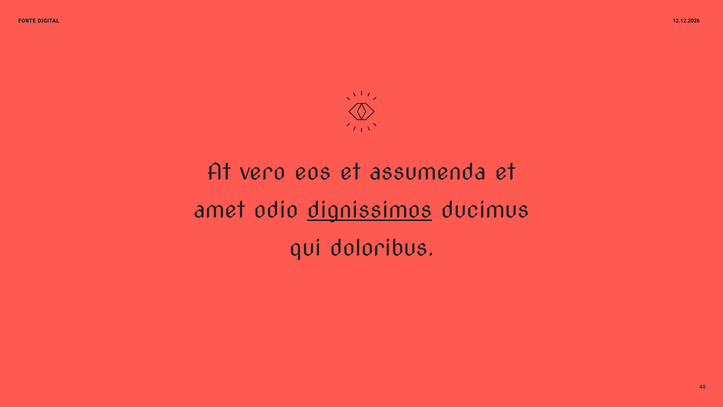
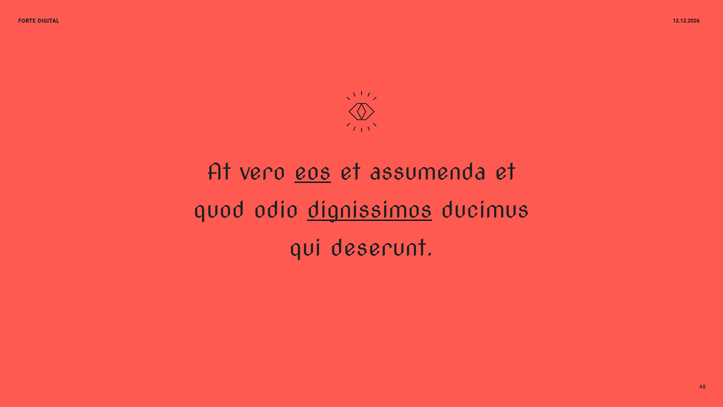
eos underline: none -> present (313, 172)
amet: amet -> quod (219, 210)
doloribus: doloribus -> deserunt (382, 248)
